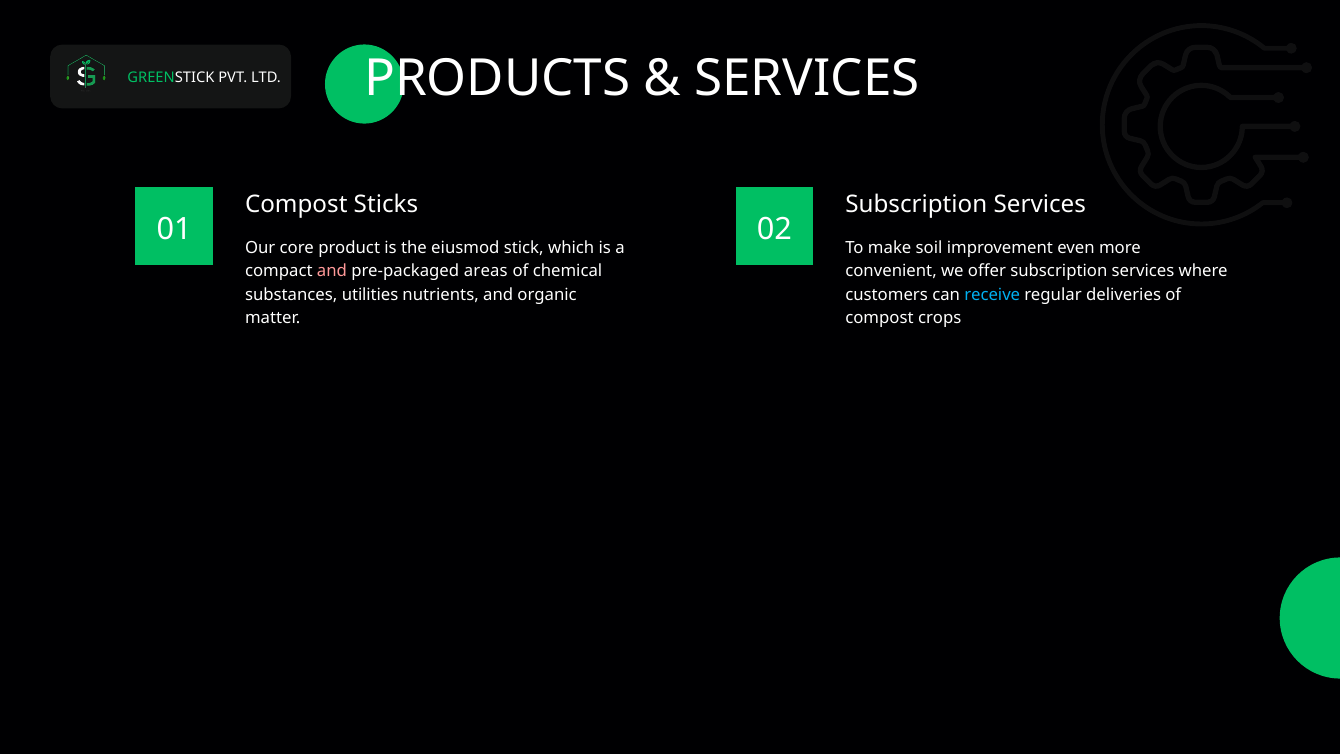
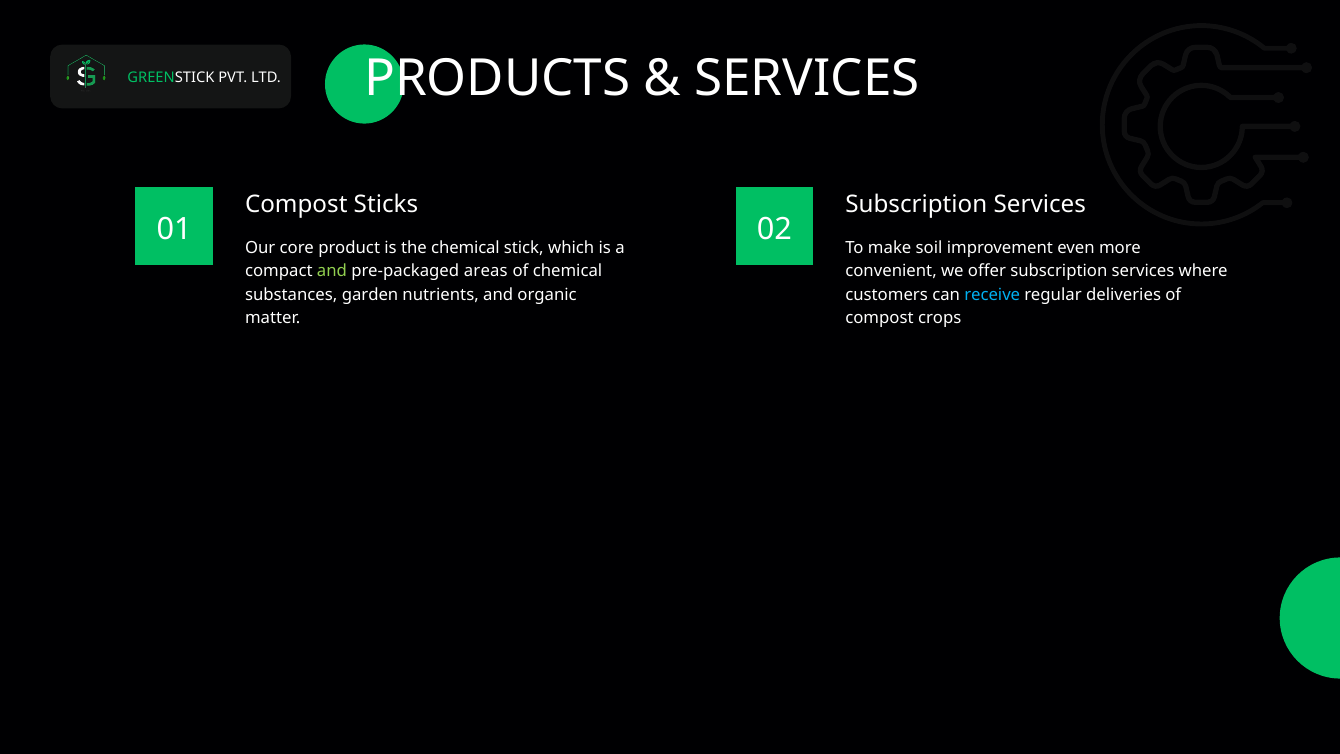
the eiusmod: eiusmod -> chemical (465, 248)
and colour: pink -> light green (332, 271)
utilities: utilities -> garden (370, 295)
